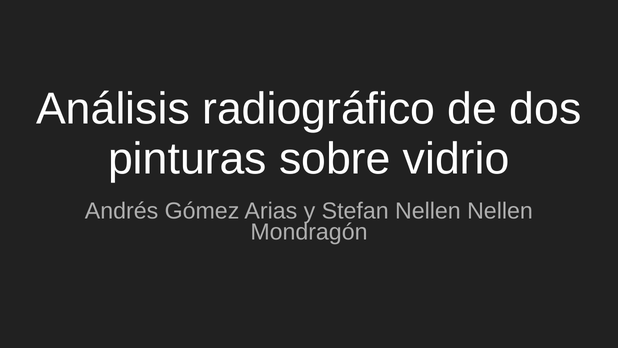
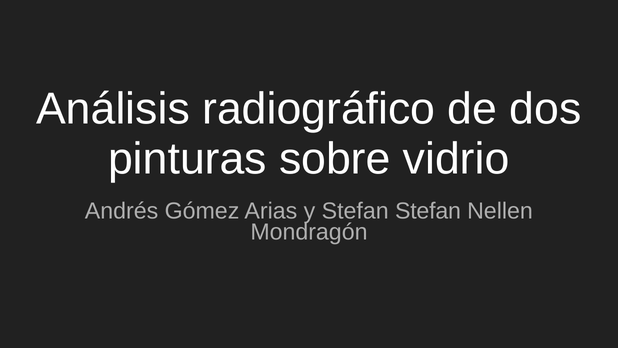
Stefan Nellen: Nellen -> Stefan (428, 211)
